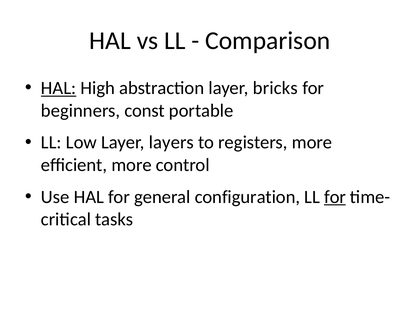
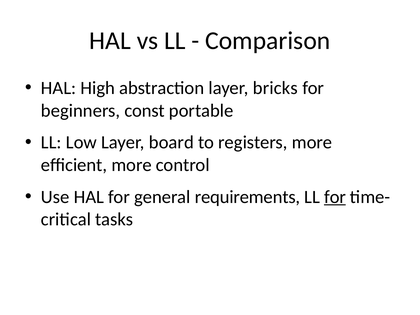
HAL underline: present -> none (59, 88)
layers: layers -> board (171, 142)
configuration: configuration -> requirements (247, 197)
